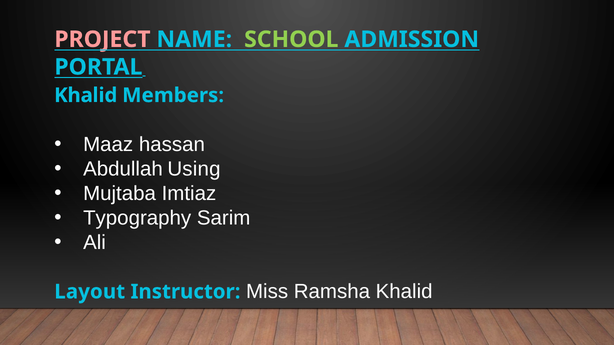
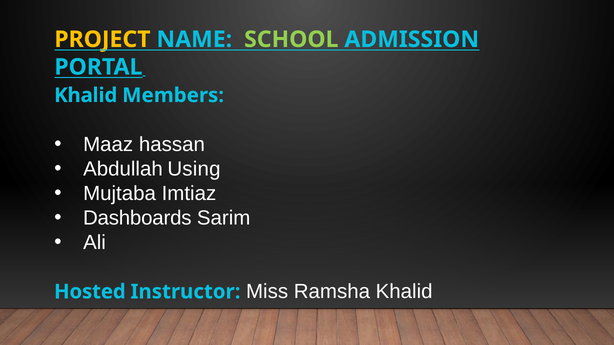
PROJECT colour: pink -> yellow (102, 39)
Typography: Typography -> Dashboards (137, 218)
Layout: Layout -> Hosted (90, 292)
